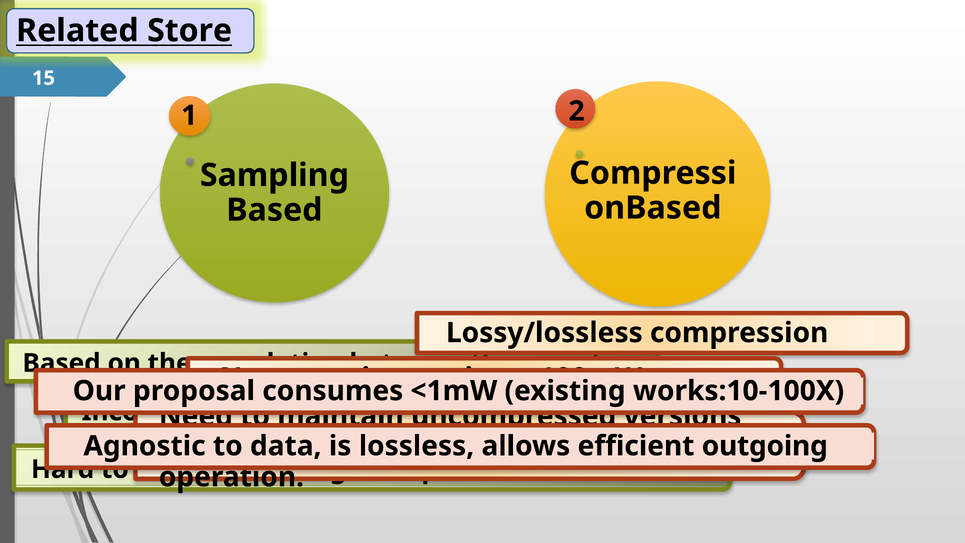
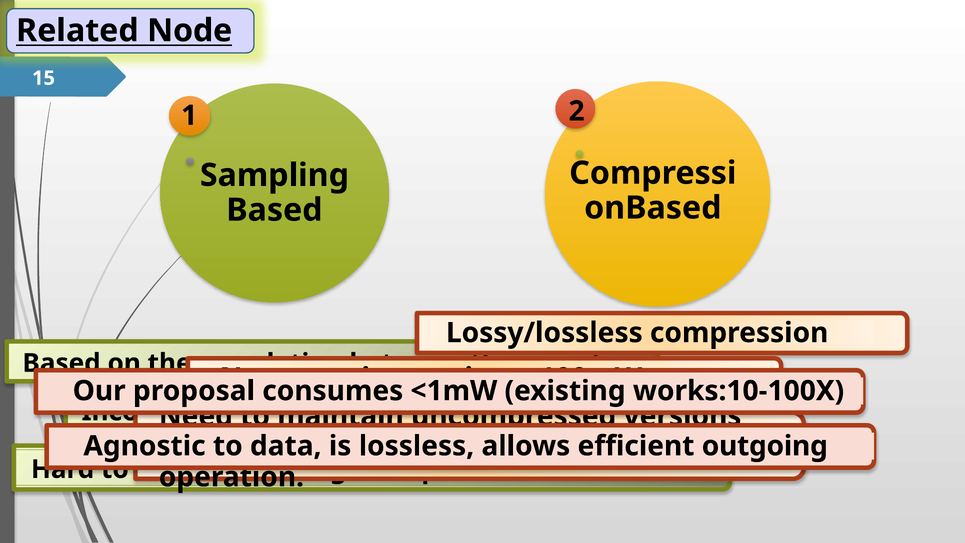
Store: Store -> Node (190, 31)
